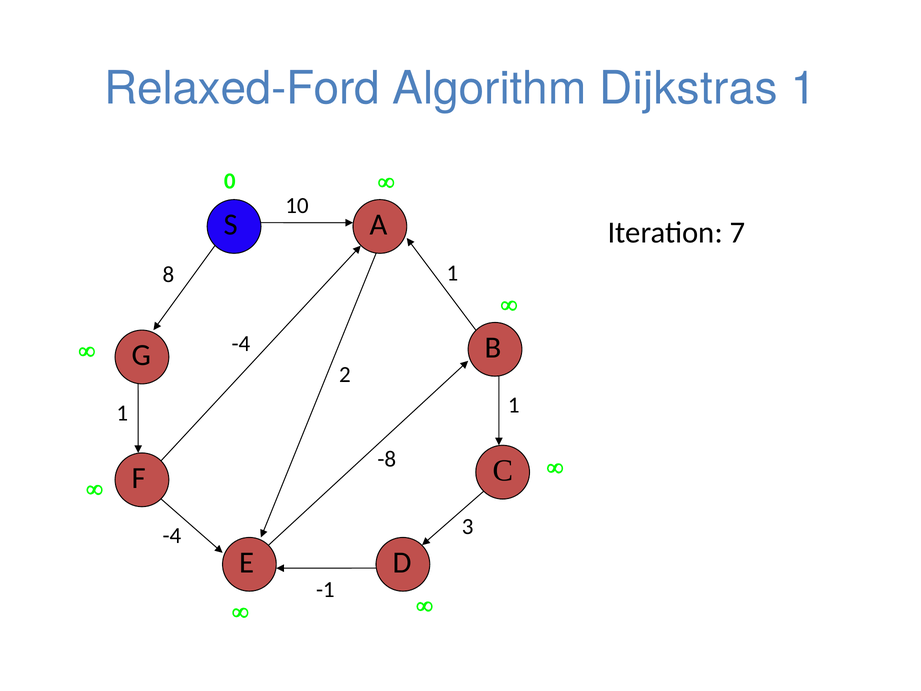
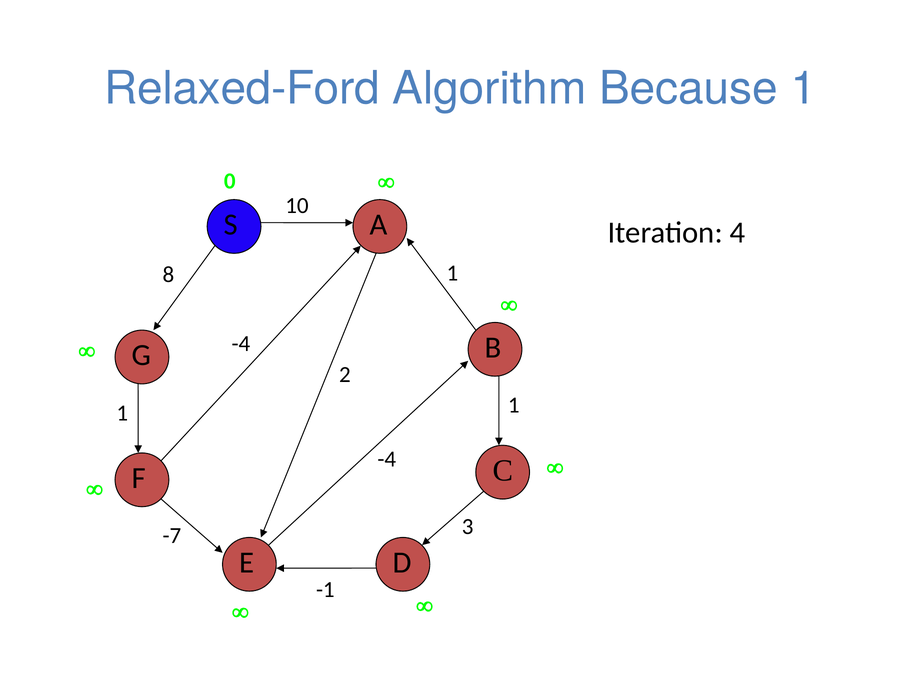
Dijkstras: Dijkstras -> Because (689, 88)
7: 7 -> 4 (738, 232)
-8: -8 -> -4 (387, 459)
-4: -4 -> -7 (172, 536)
